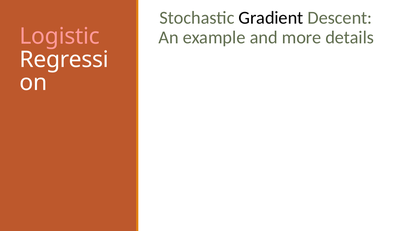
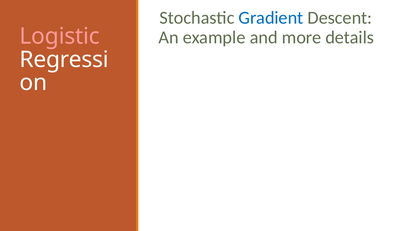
Gradient colour: black -> blue (271, 18)
